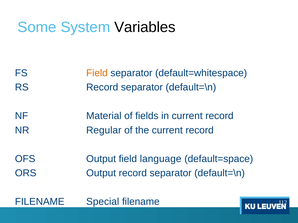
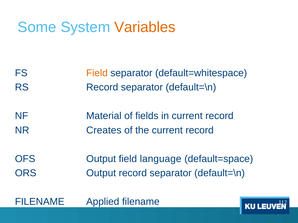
Variables colour: black -> orange (145, 27)
Regular: Regular -> Creates (104, 130)
Special: Special -> Applied (103, 202)
